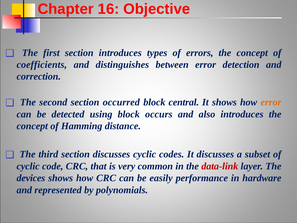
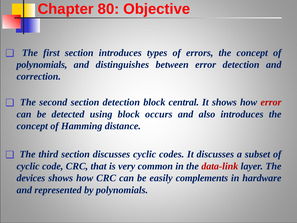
16: 16 -> 80 (108, 9)
coefficients: coefficients -> polynomials (42, 65)
section occurred: occurred -> detection (121, 102)
error colour: orange -> red (271, 102)
performance: performance -> complements (202, 178)
